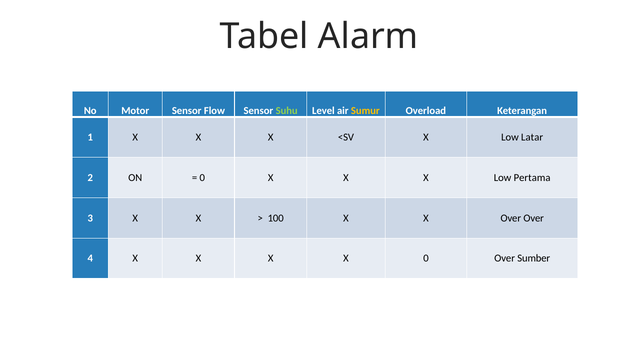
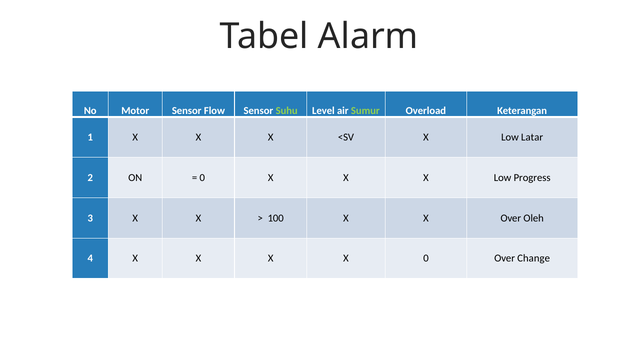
Sumur colour: yellow -> light green (365, 111)
Pertama: Pertama -> Progress (532, 178)
Over Over: Over -> Oleh (534, 218)
Sumber: Sumber -> Change (534, 259)
